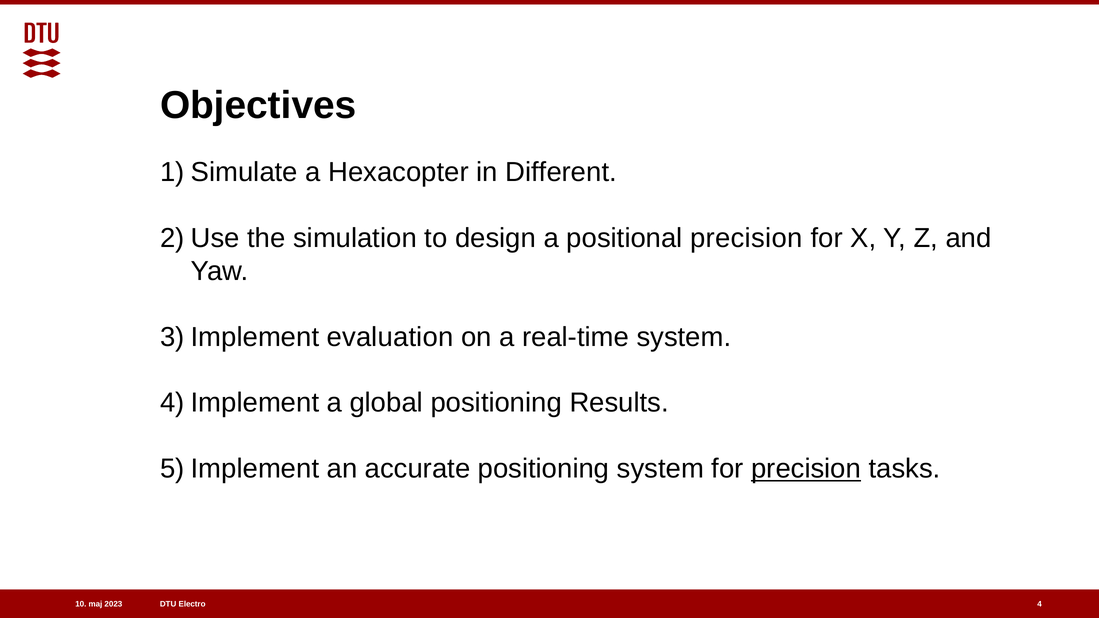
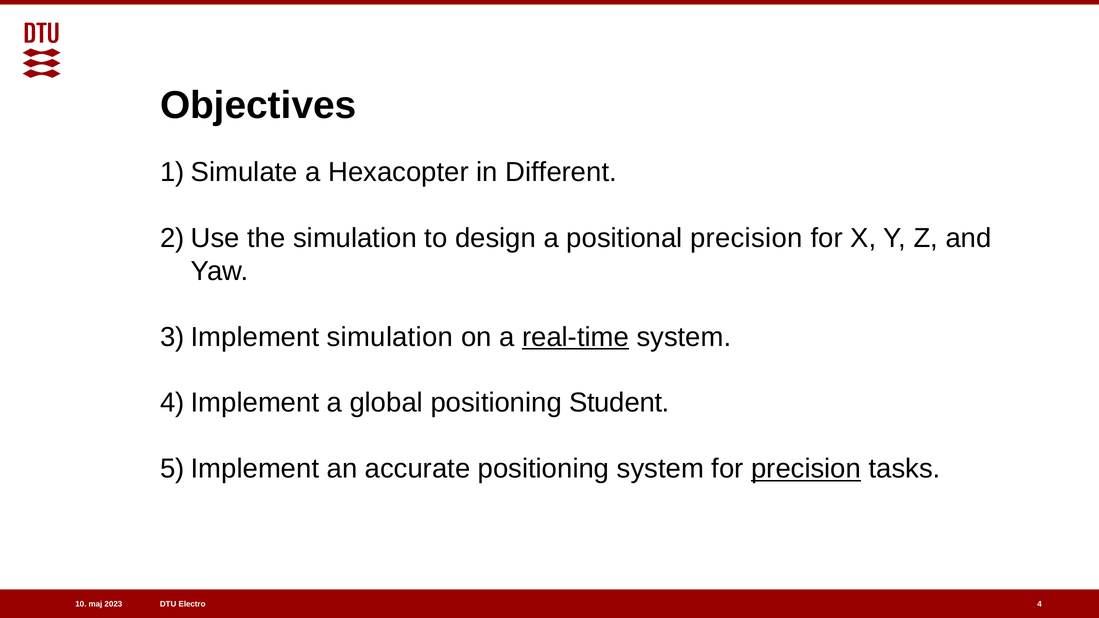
evaluation: evaluation -> simulation (390, 337)
real-time underline: none -> present (576, 337)
Results: Results -> Student (619, 403)
